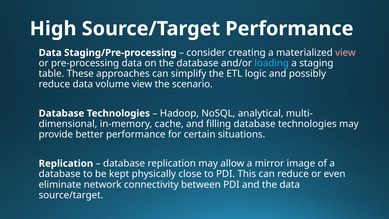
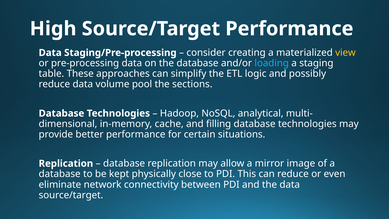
view colour: pink -> yellow (345, 53)
volume view: view -> pool (142, 84)
scenario: scenario -> sections (192, 84)
